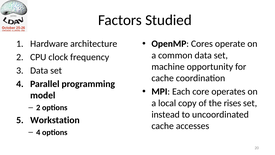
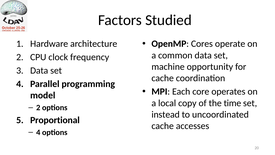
rises: rises -> time (232, 103)
Workstation: Workstation -> Proportional (55, 120)
